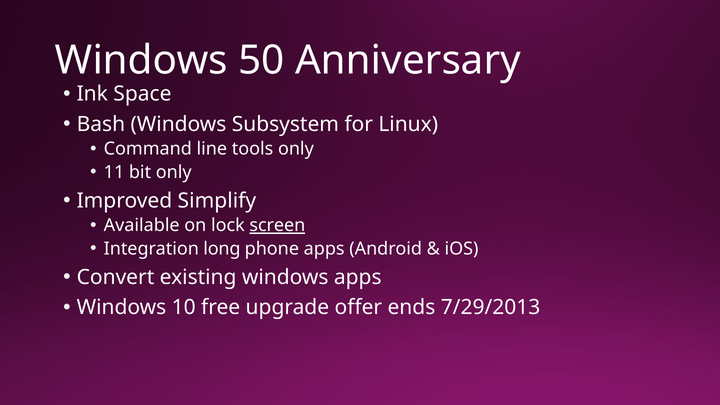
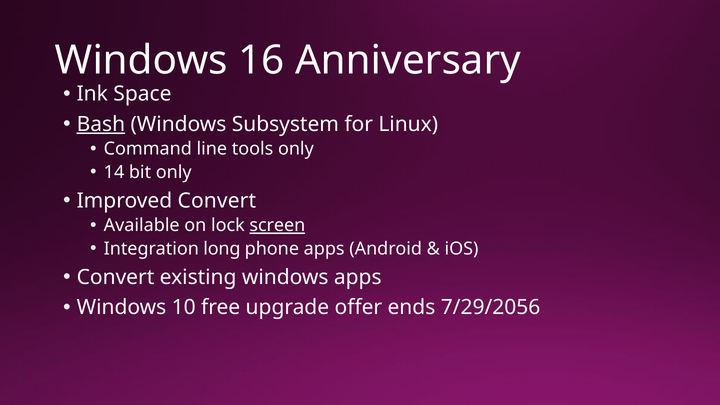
50: 50 -> 16 (261, 60)
Bash underline: none -> present (101, 124)
11: 11 -> 14 (114, 172)
Improved Simplify: Simplify -> Convert (217, 201)
7/29/2013: 7/29/2013 -> 7/29/2056 (491, 307)
